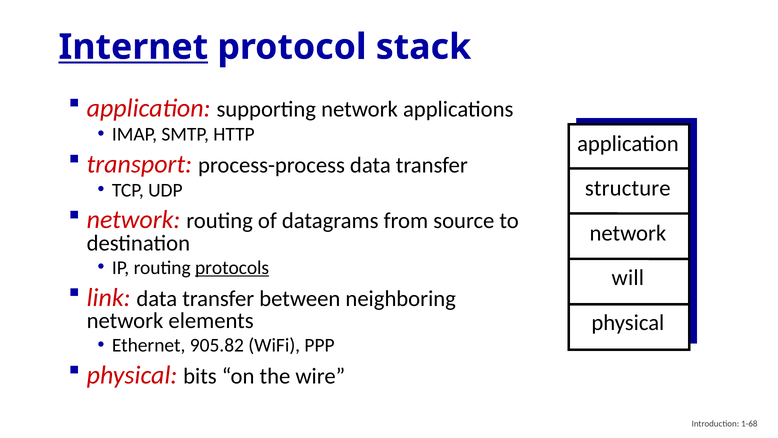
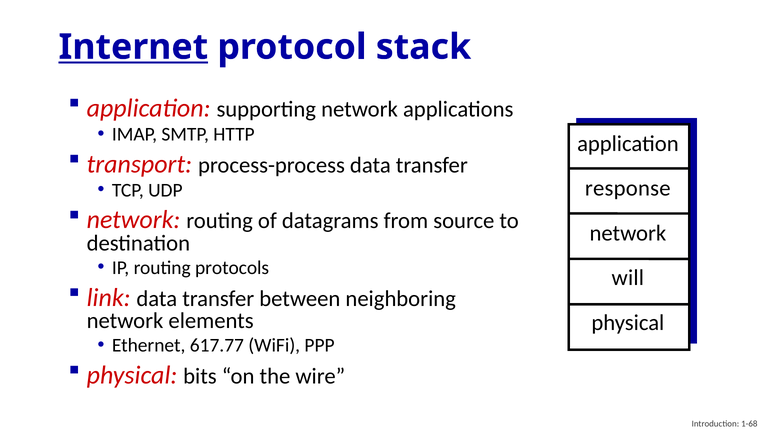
structure: structure -> response (628, 188)
protocols underline: present -> none (232, 268)
905.82: 905.82 -> 617.77 (217, 345)
